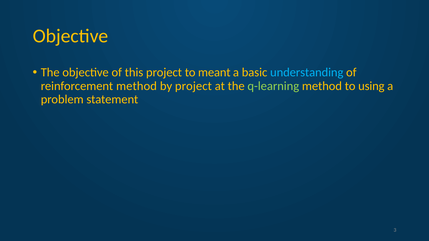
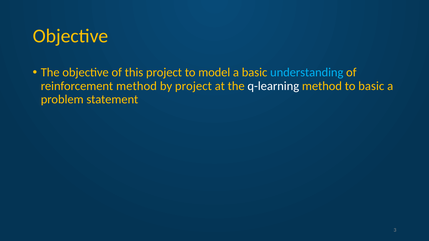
meant: meant -> model (214, 73)
q-learning colour: light green -> white (273, 86)
to using: using -> basic (371, 86)
